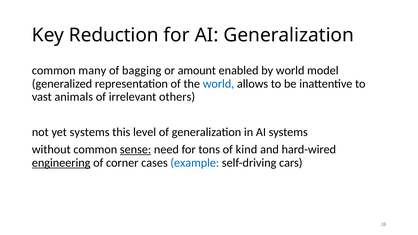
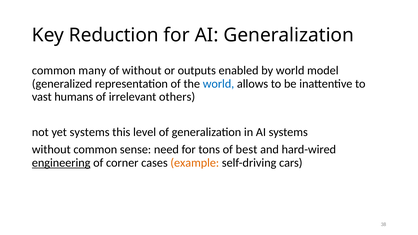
of bagging: bagging -> without (142, 71)
amount: amount -> outputs (197, 71)
animals: animals -> humans (74, 97)
sense underline: present -> none (136, 150)
kind: kind -> best (246, 150)
example colour: blue -> orange (195, 163)
